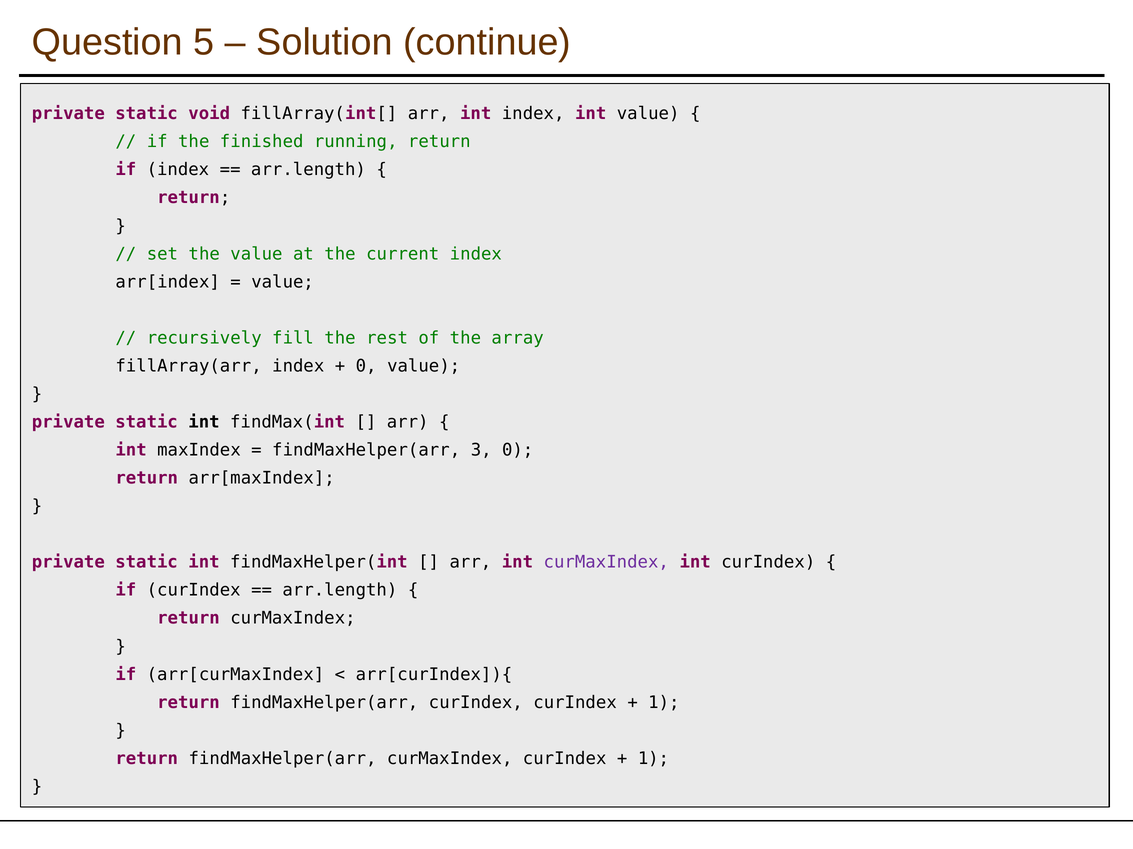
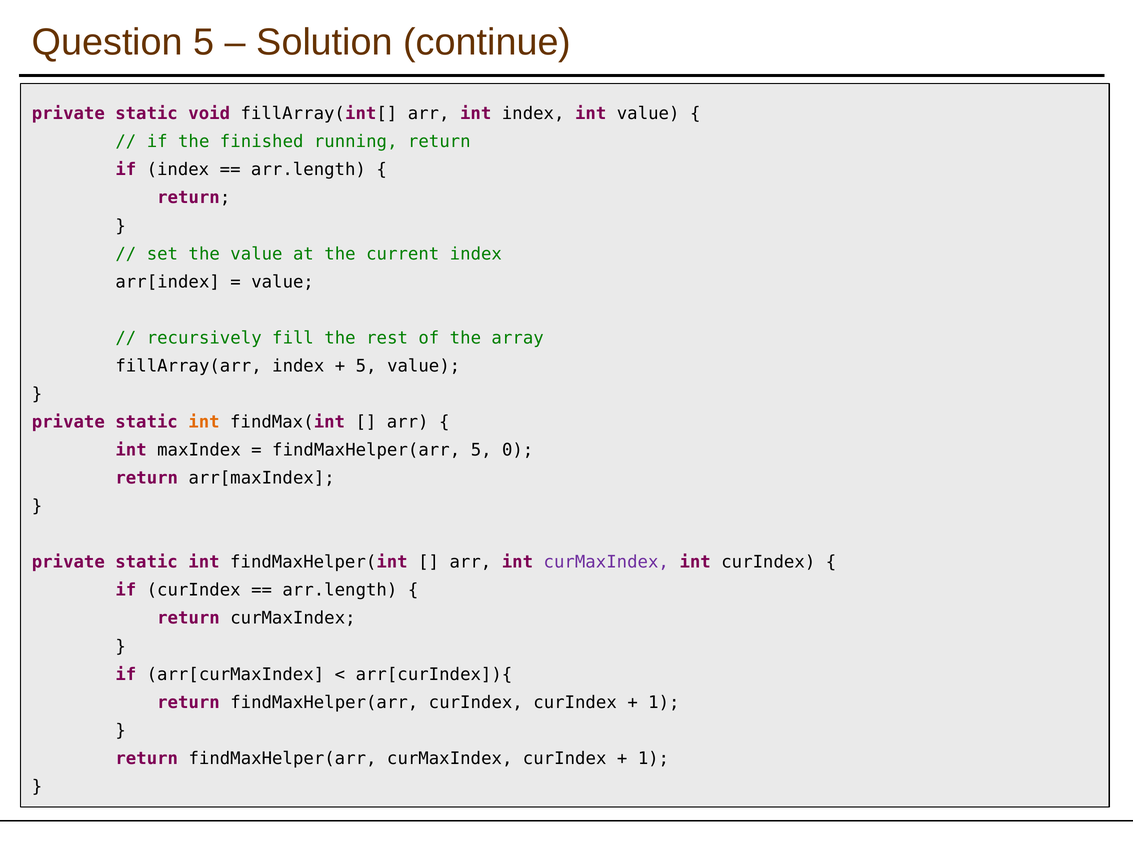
0: 0 -> 5 (366, 366)
int colour: black -> orange (204, 422)
findMaxHelper(arr 3: 3 -> 5 (481, 450)
